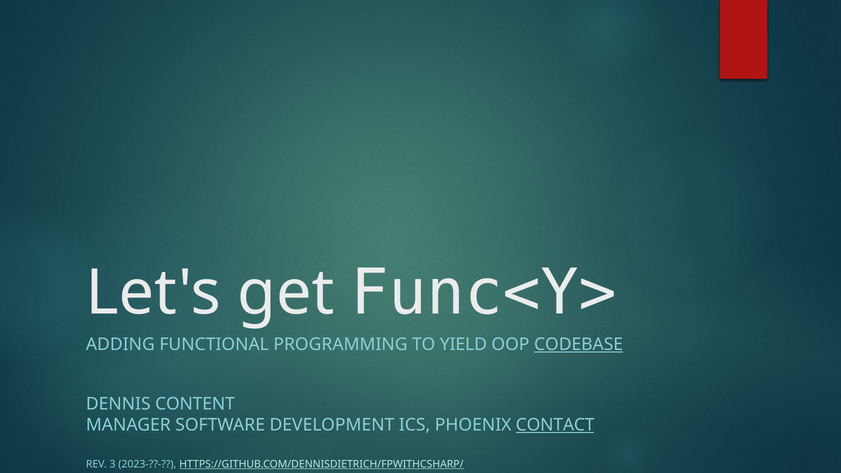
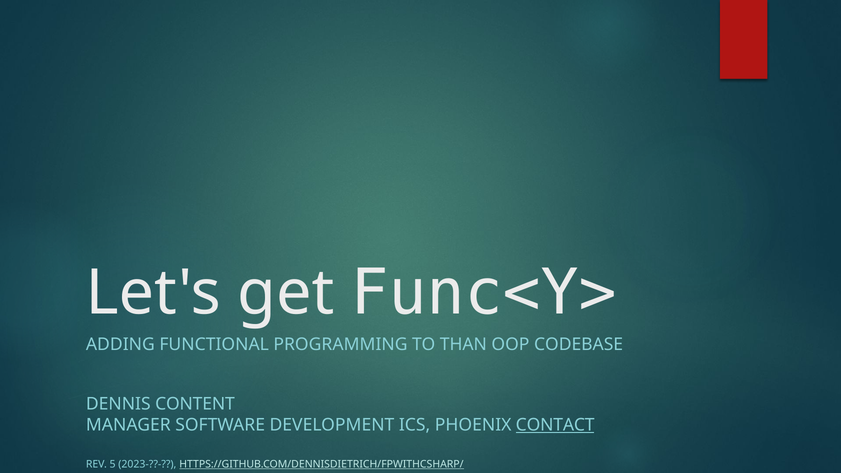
YIELD: YIELD -> THAN (463, 344)
CODEBASE underline: present -> none (579, 344)
3: 3 -> 5 (113, 464)
